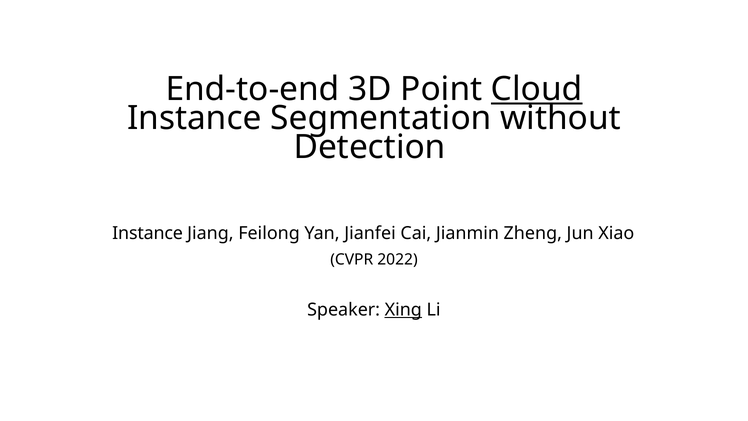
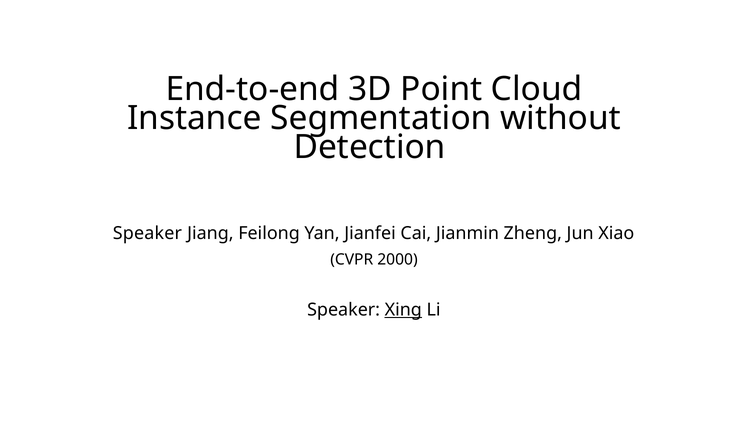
Cloud underline: present -> none (537, 89)
Instance: Instance -> Speaker (147, 233)
2022: 2022 -> 2000 (397, 259)
